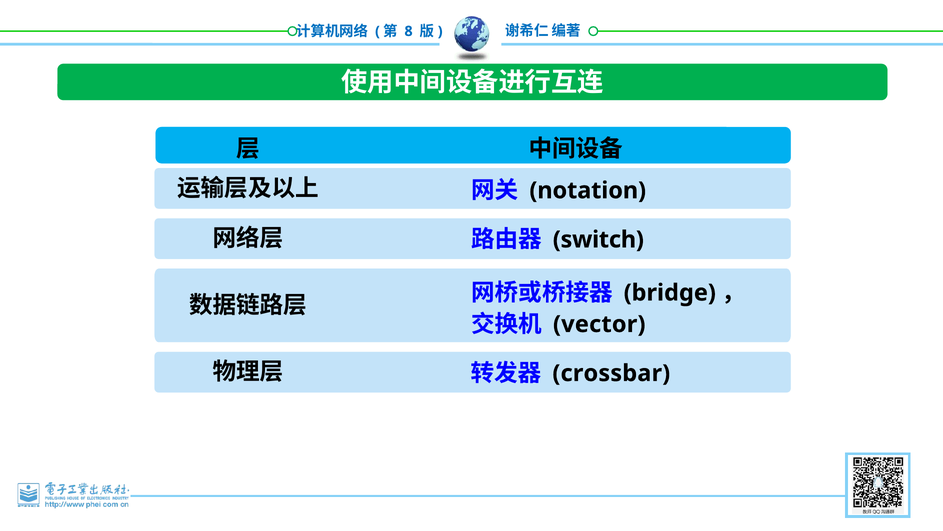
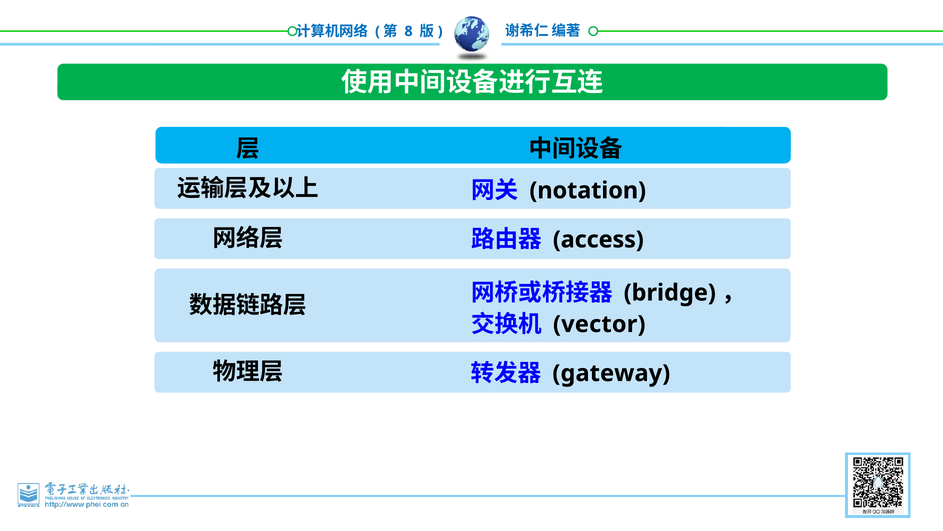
switch: switch -> access (598, 239)
crossbar: crossbar -> gateway (611, 373)
